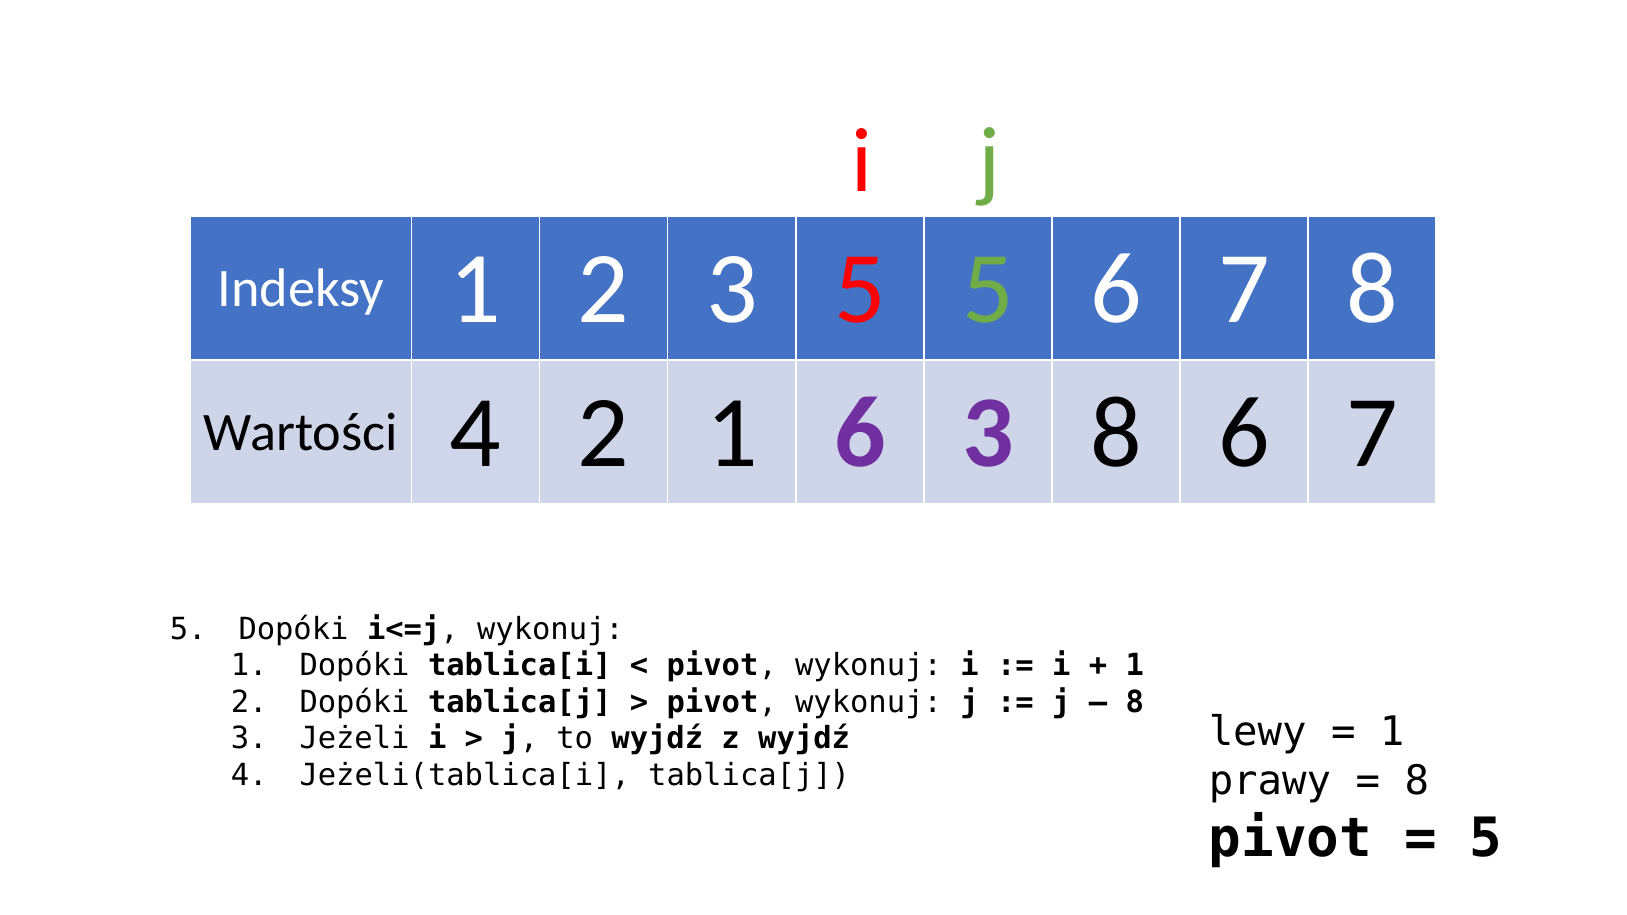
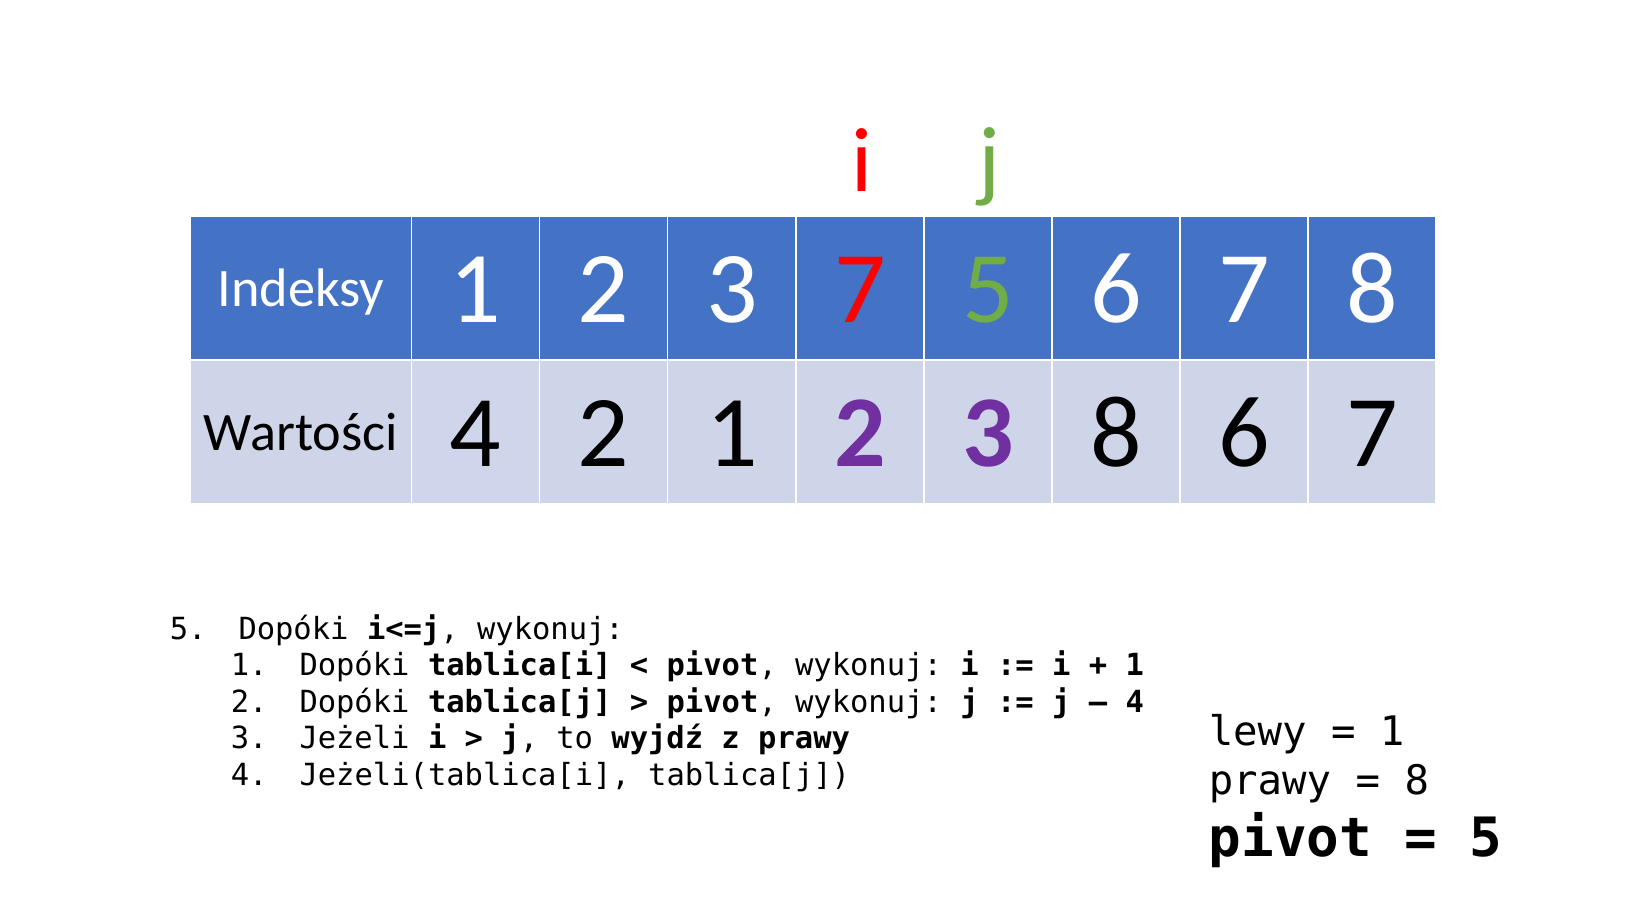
3 5: 5 -> 7 (860, 289)
2 1 6: 6 -> 2 (860, 433)
8: 8 -> 4 (1135, 702)
z wyjdź: wyjdź -> prawy (804, 739)
